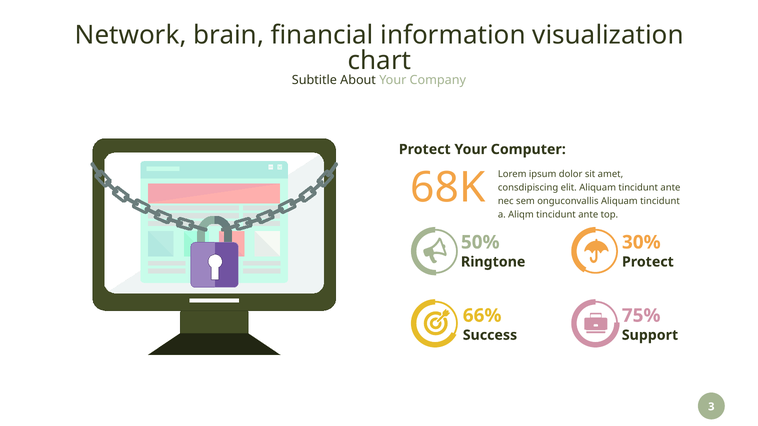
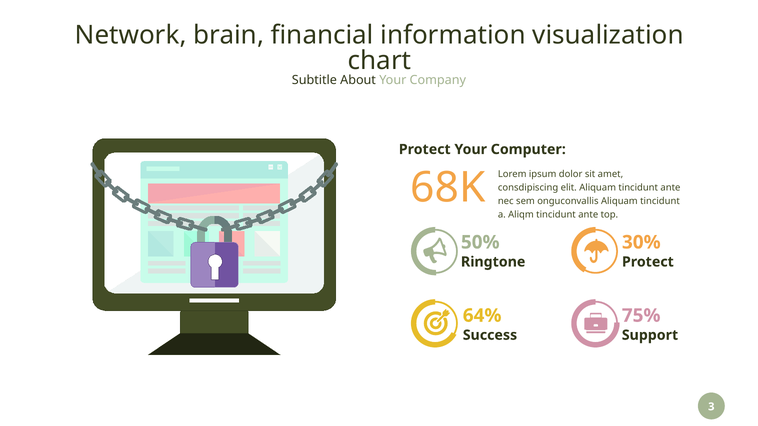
66%: 66% -> 64% (482, 316)
